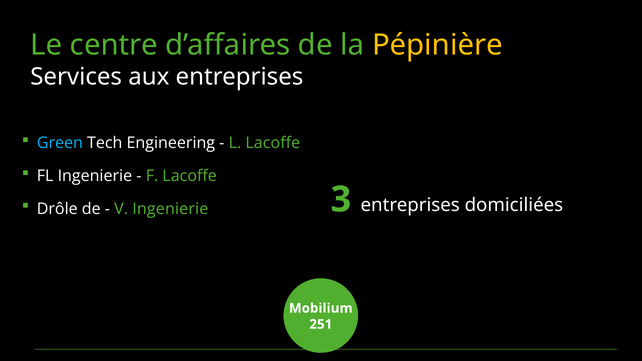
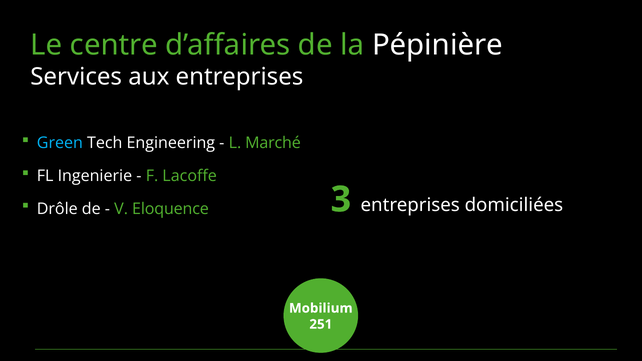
Pépinière colour: yellow -> white (437, 45)
L Lacoffe: Lacoffe -> Marché (273, 143)
V Ingenierie: Ingenierie -> Eloquence (170, 209)
